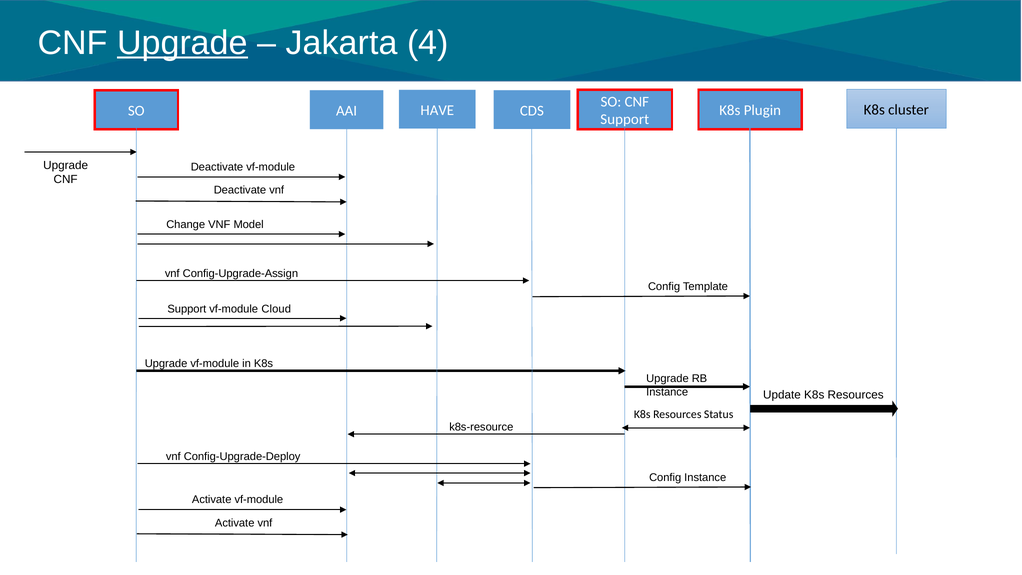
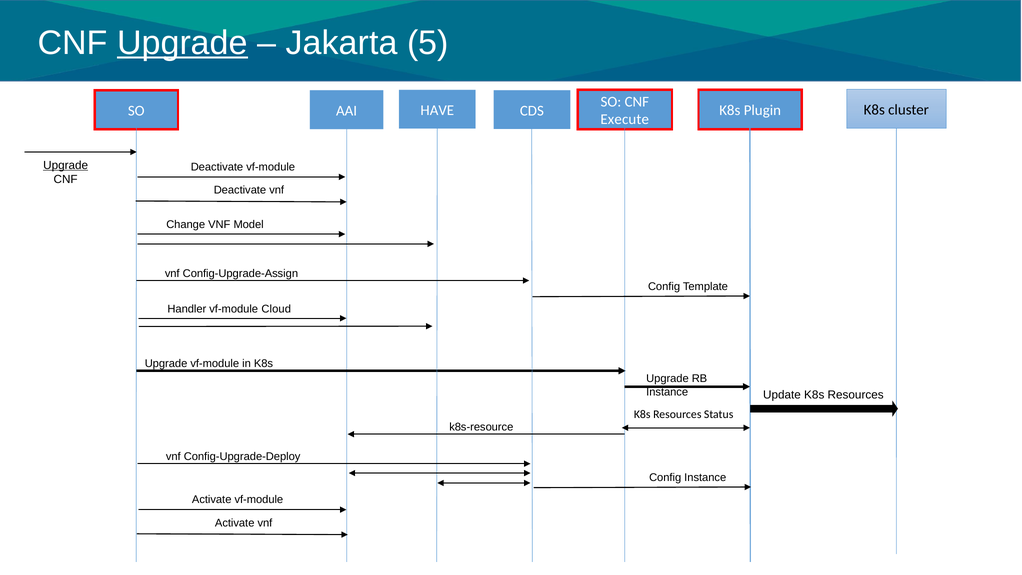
4: 4 -> 5 (428, 43)
Support: Support -> Execute (625, 119)
Upgrade underline: none -> present (66, 165)
Support: Support -> Handler (187, 309)
